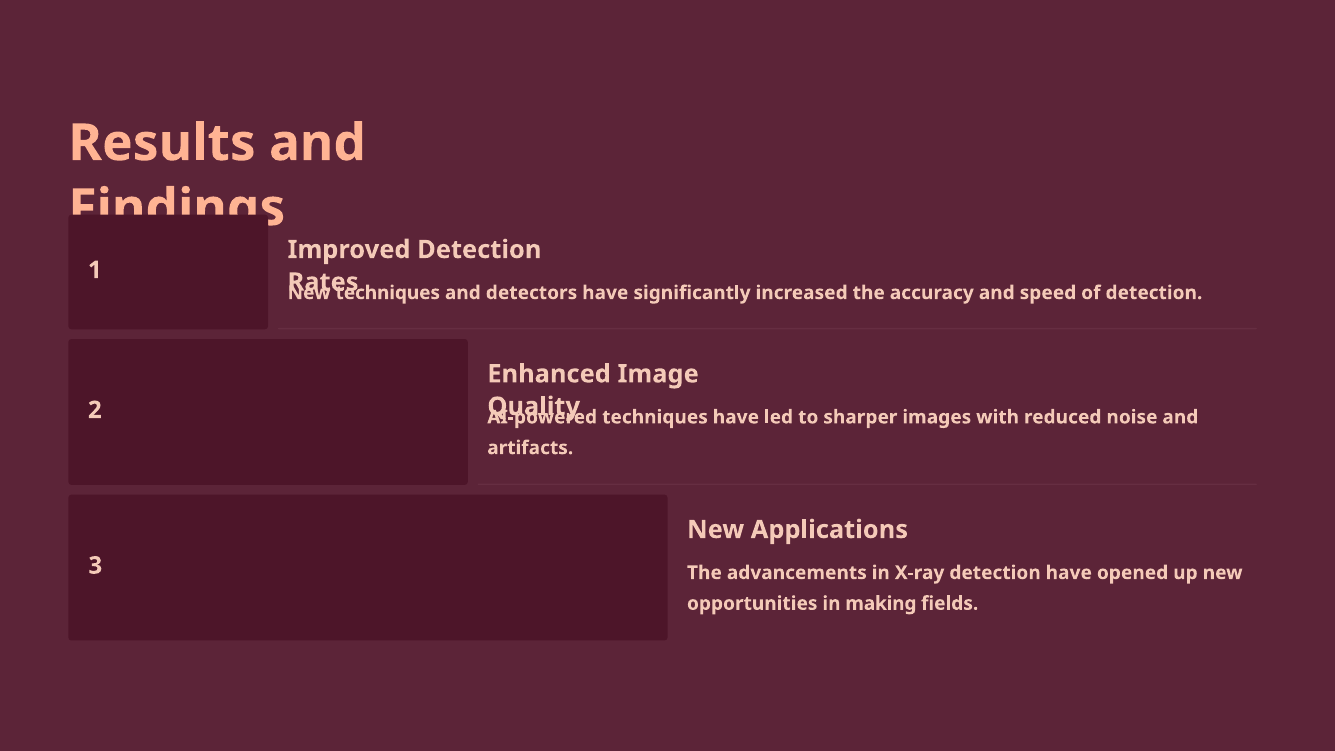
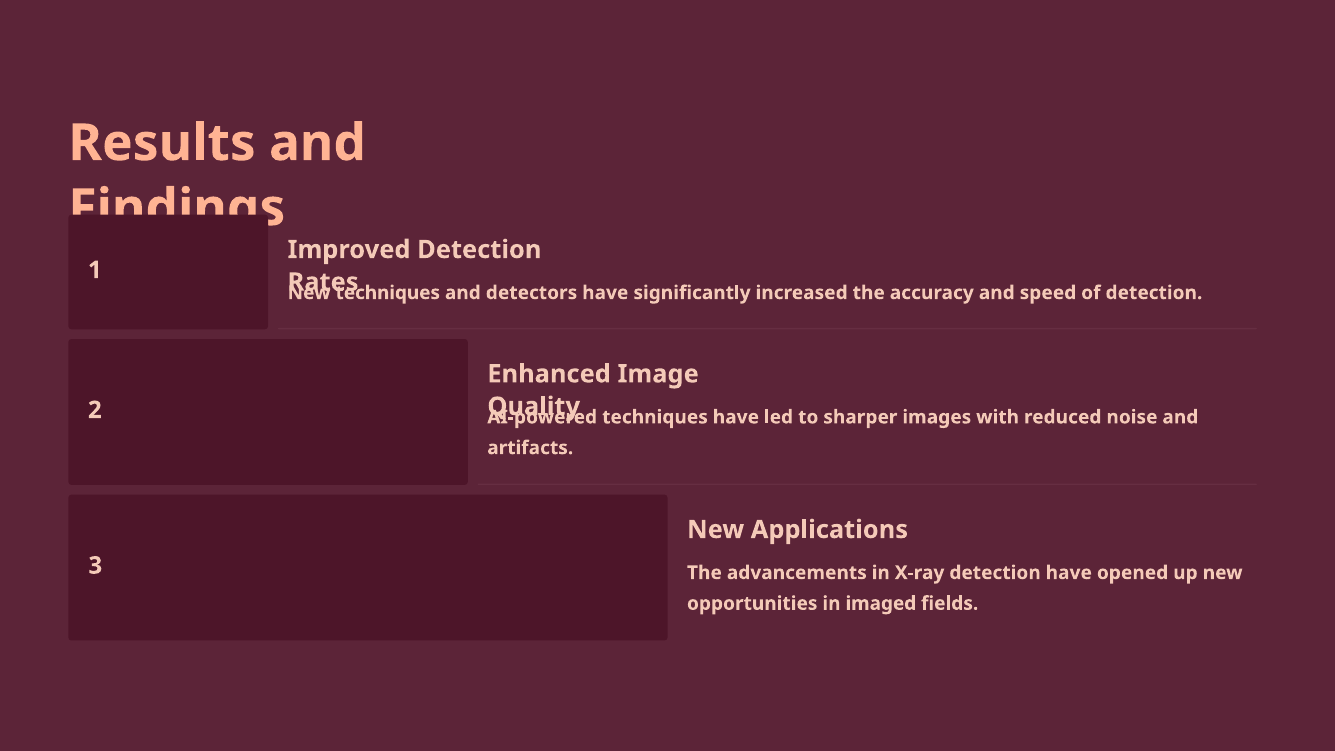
making: making -> imaged (881, 603)
